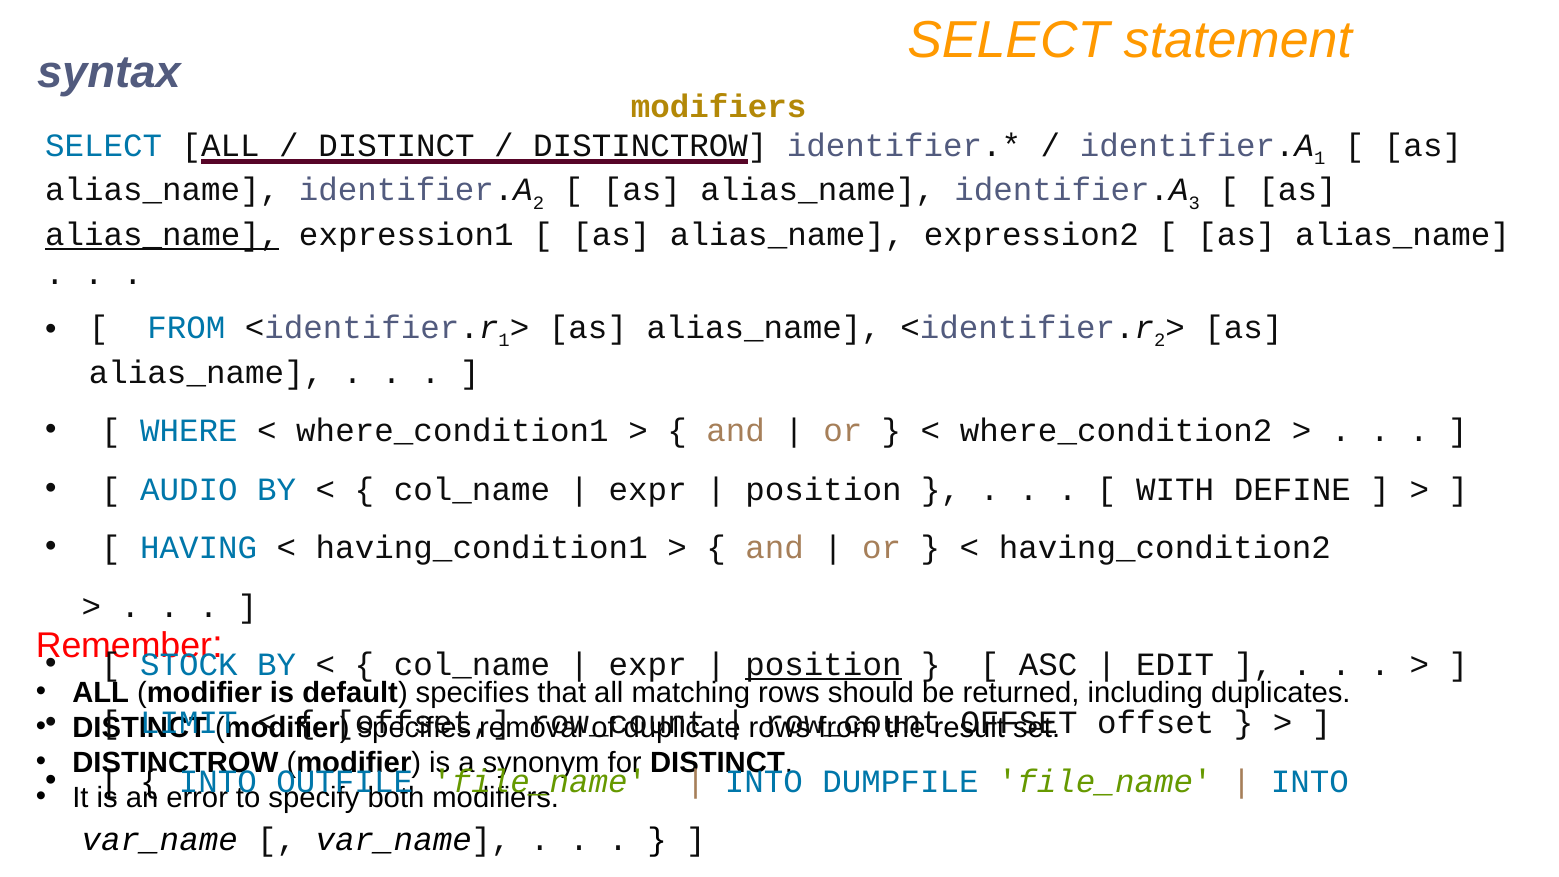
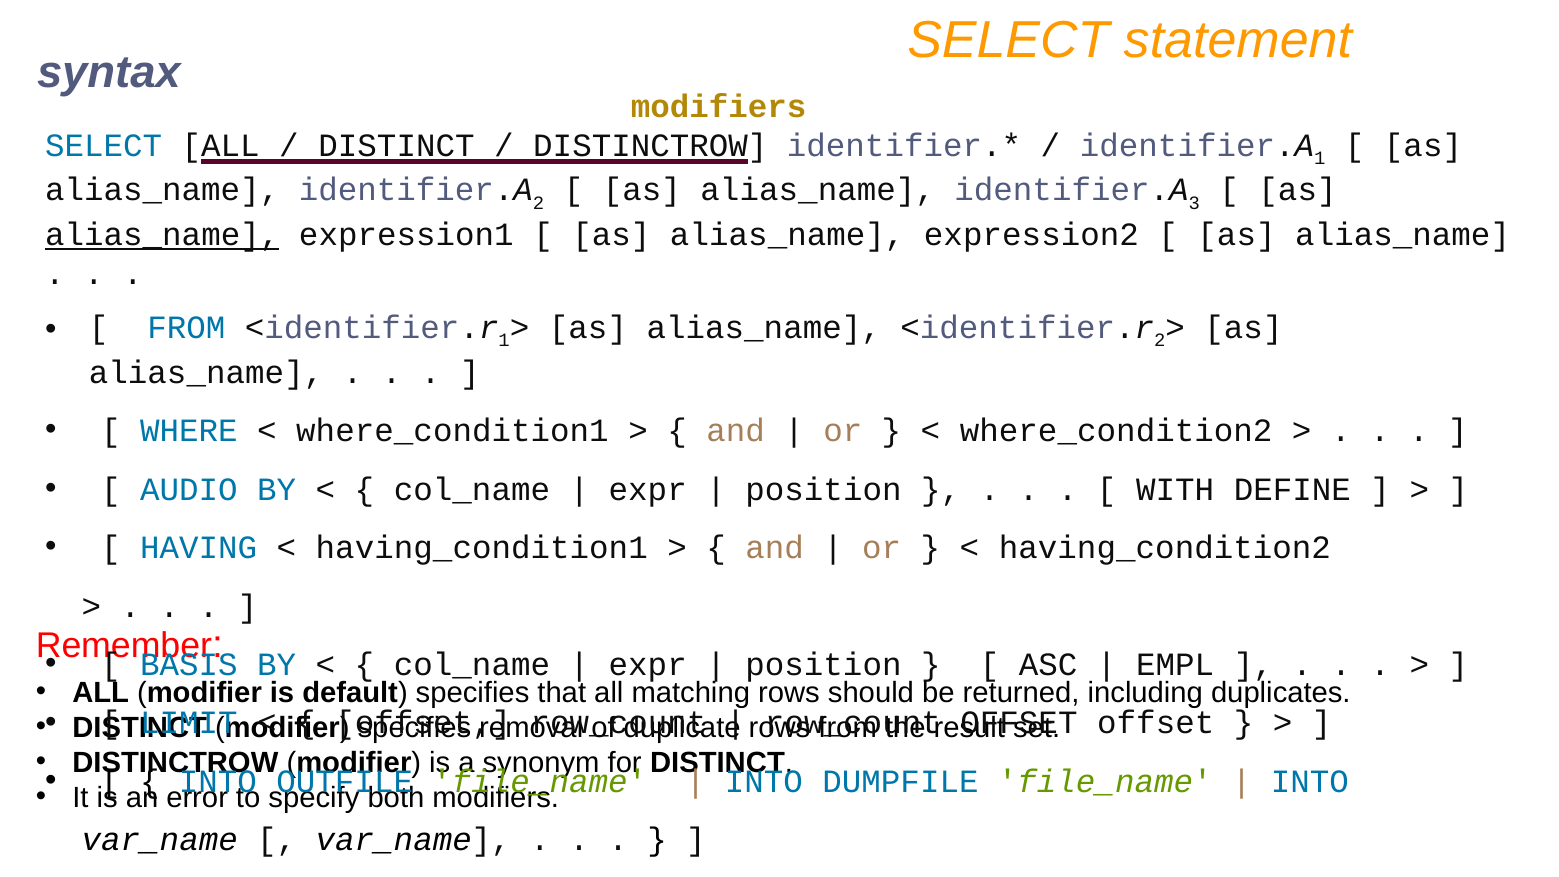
STOCK: STOCK -> BASIS (189, 665)
position underline: present -> none (823, 665)
EDIT: EDIT -> EMPL (1175, 665)
